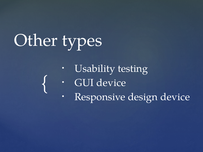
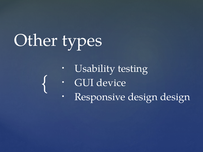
design device: device -> design (175, 97)
